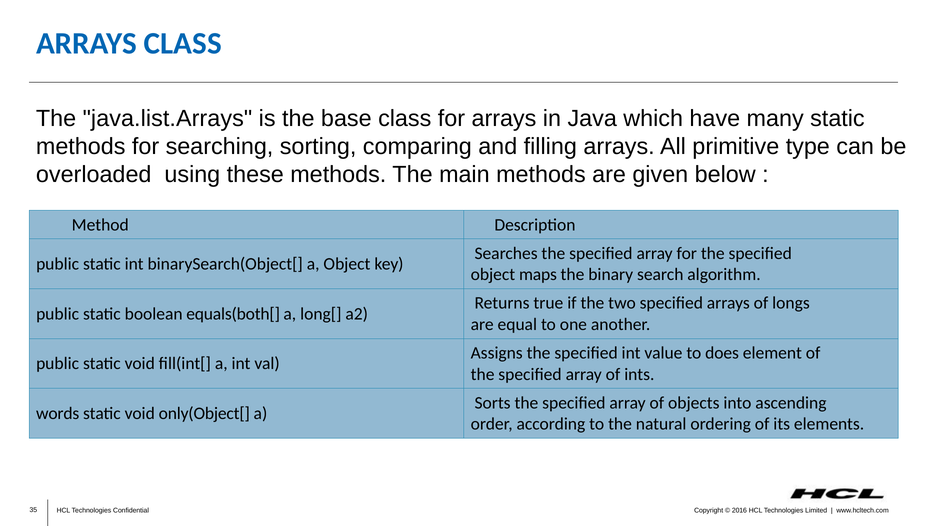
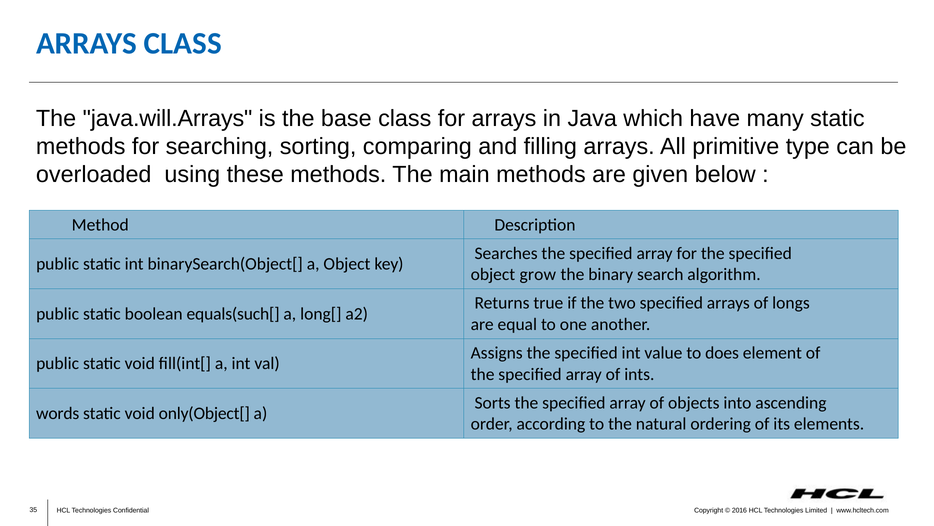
java.list.Arrays: java.list.Arrays -> java.will.Arrays (168, 118)
maps: maps -> grow (538, 274)
equals(both[: equals(both[ -> equals(such[ (233, 313)
